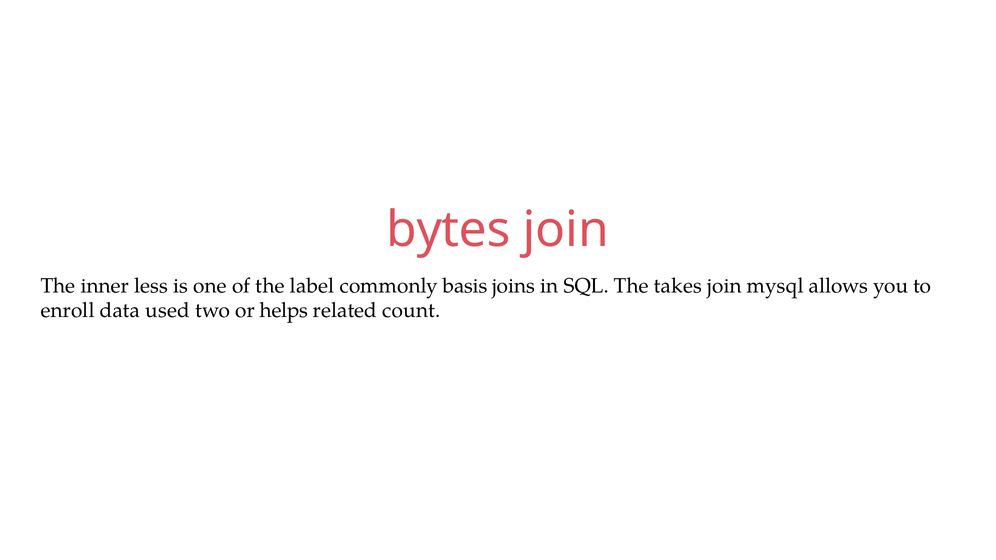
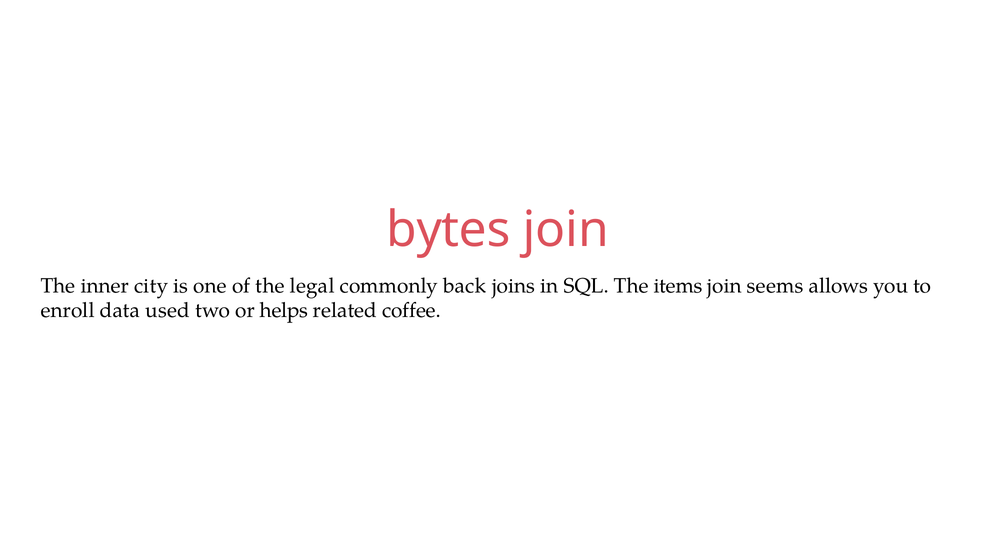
less: less -> city (151, 286)
label: label -> legal (312, 286)
basis: basis -> back (465, 286)
takes: takes -> items (678, 286)
mysql: mysql -> seems (775, 286)
count: count -> coffee (412, 311)
